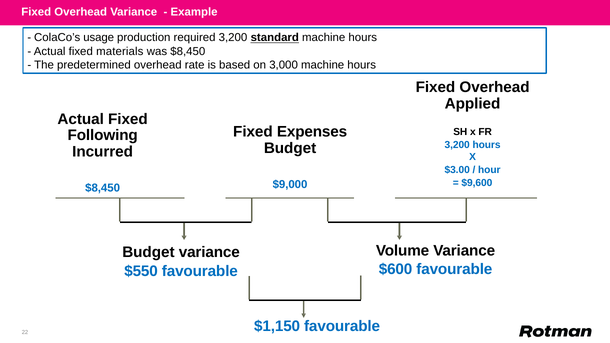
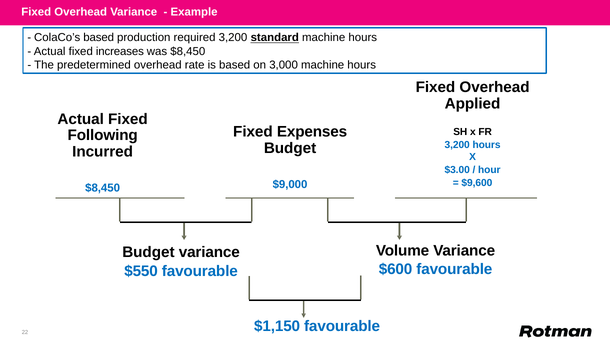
ColaCo’s usage: usage -> based (99, 38)
materials: materials -> increases (120, 51)
